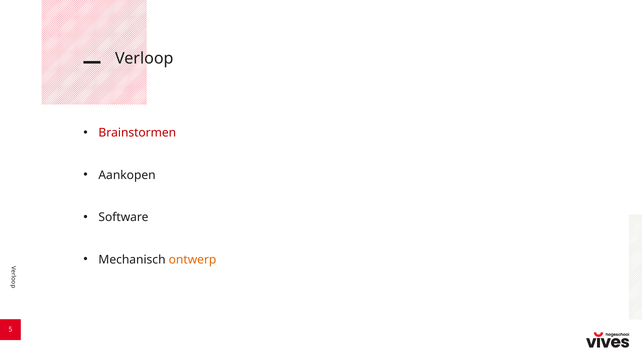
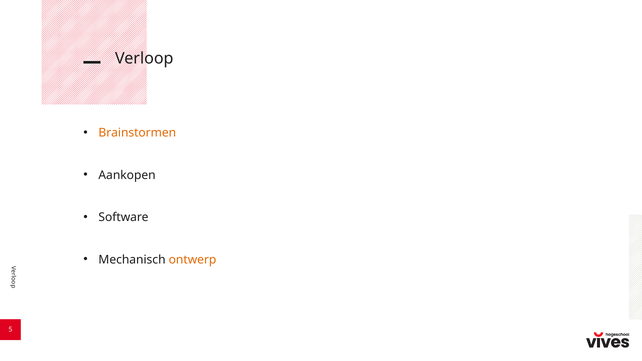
Brainstormen colour: red -> orange (137, 133)
